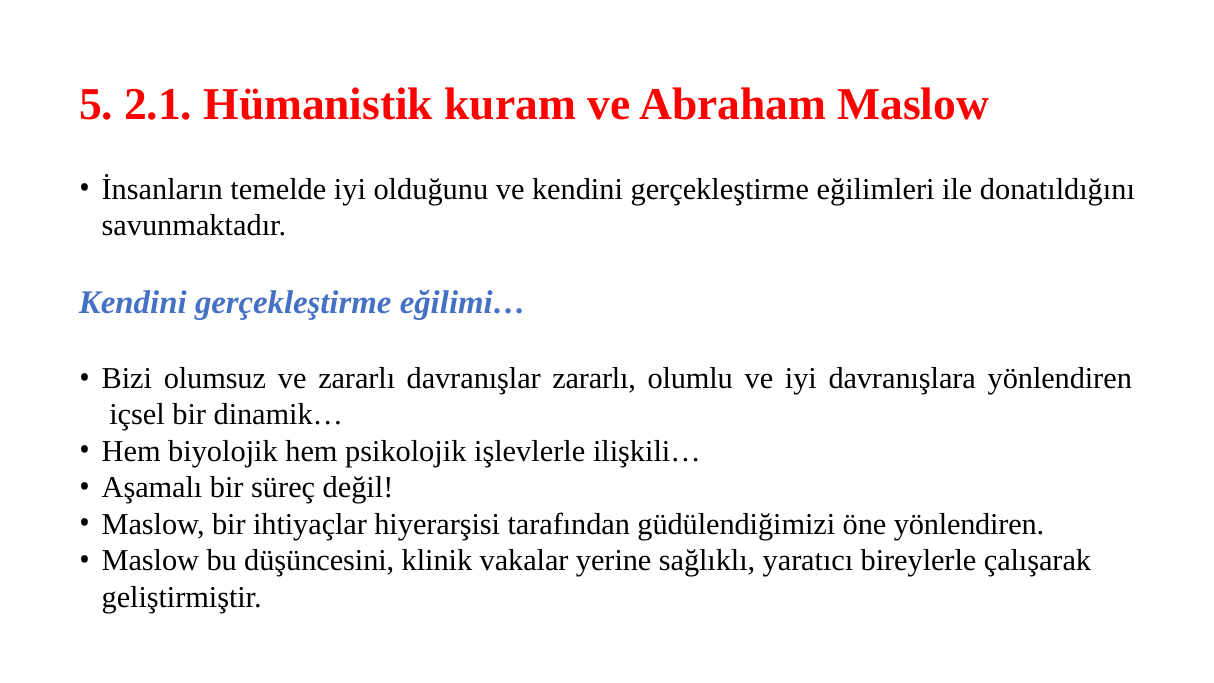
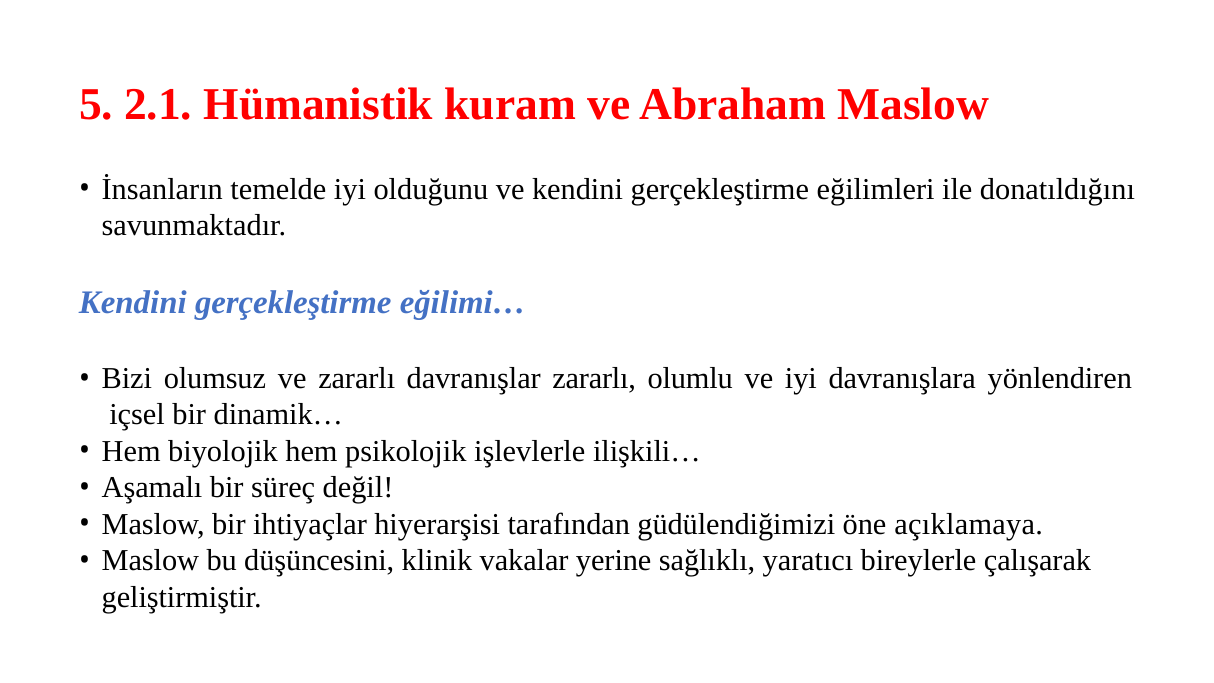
öne yönlendiren: yönlendiren -> açıklamaya (969, 524)
